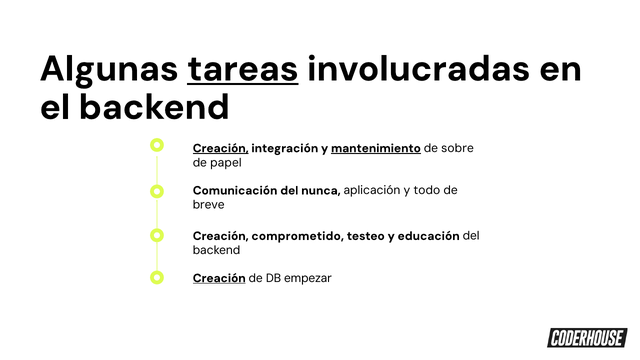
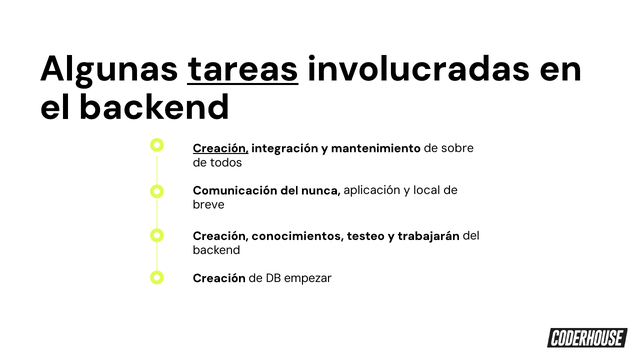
mantenimiento underline: present -> none (376, 148)
papel: papel -> todos (226, 163)
todo: todo -> local (427, 190)
comprometido: comprometido -> conocimientos (298, 236)
educación: educación -> trabajarán (429, 236)
Creación underline: present -> none (219, 278)
